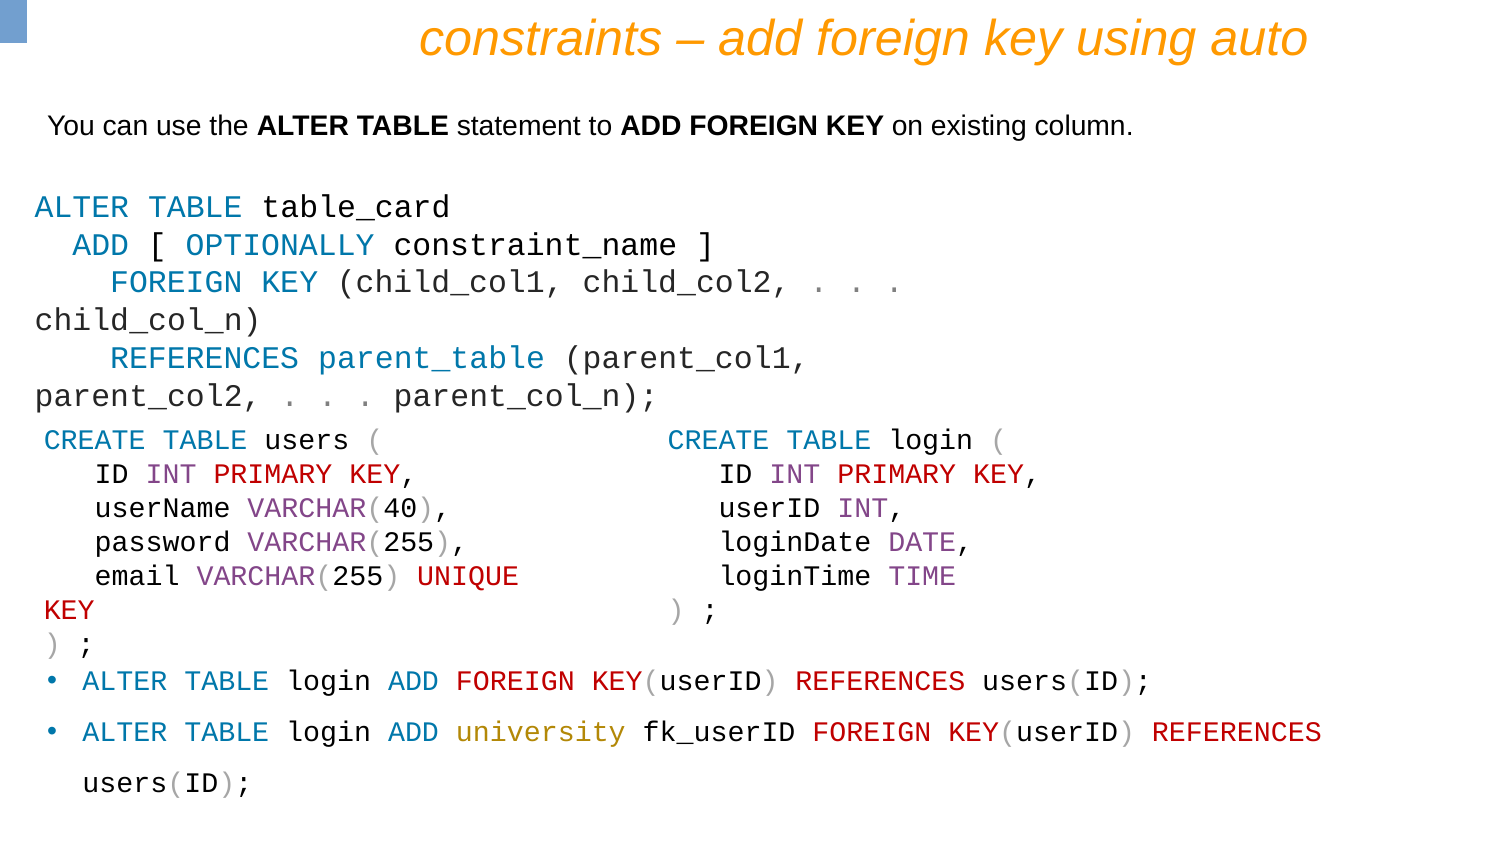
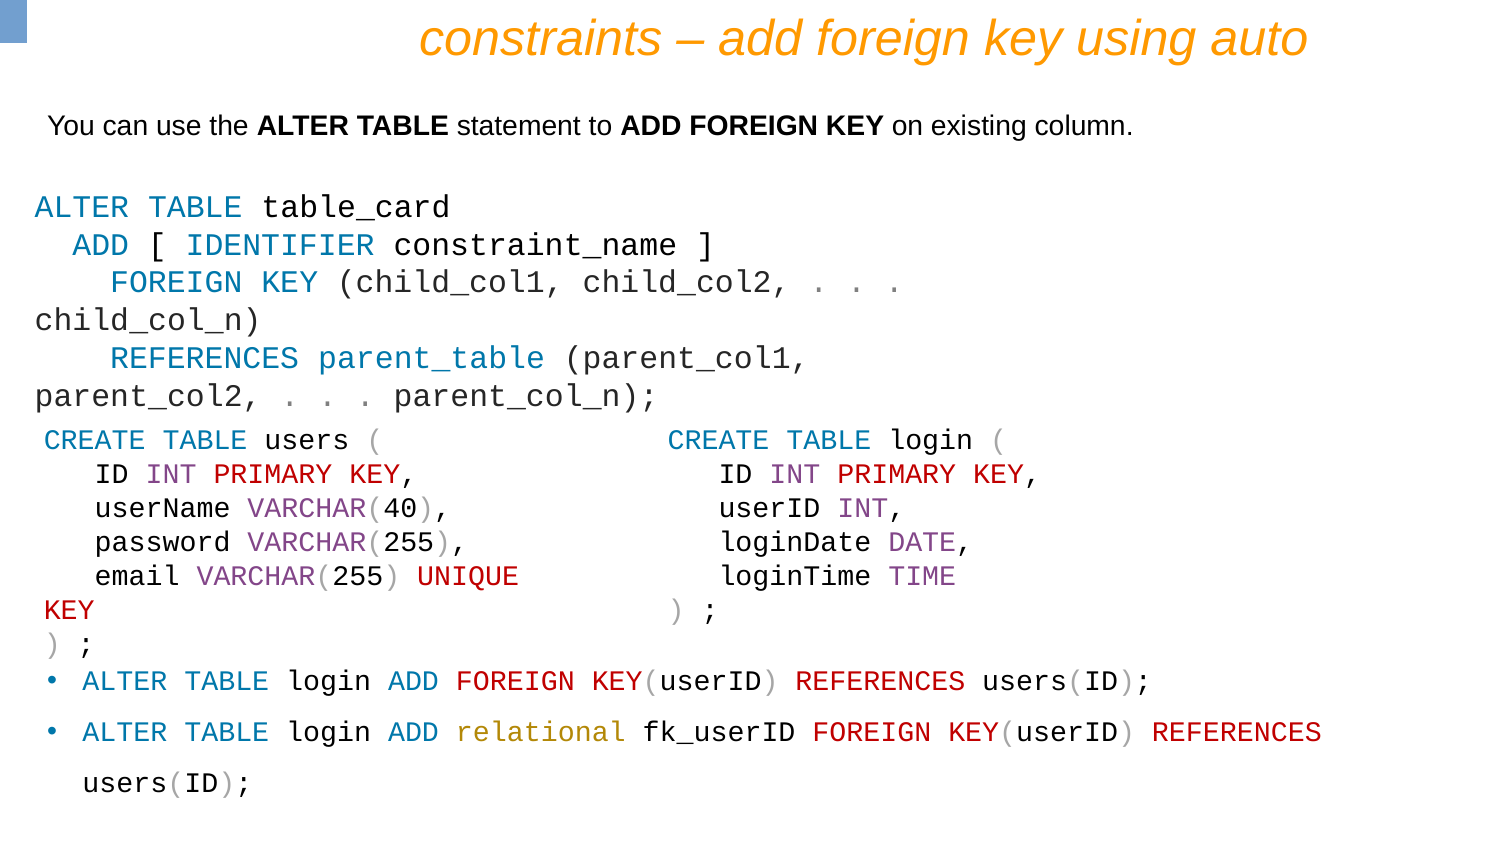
OPTIONALLY: OPTIONALLY -> IDENTIFIER (280, 245)
university: university -> relational (541, 732)
